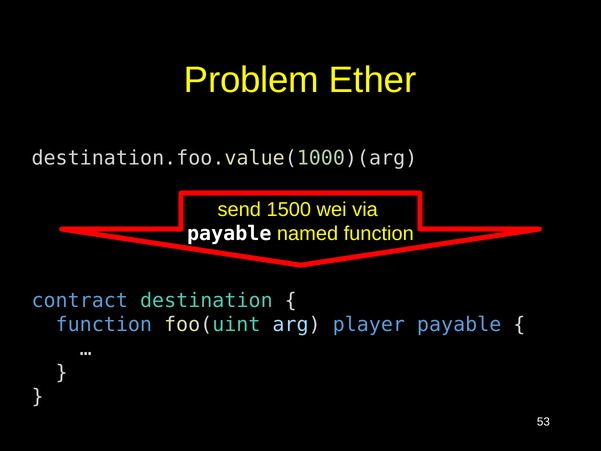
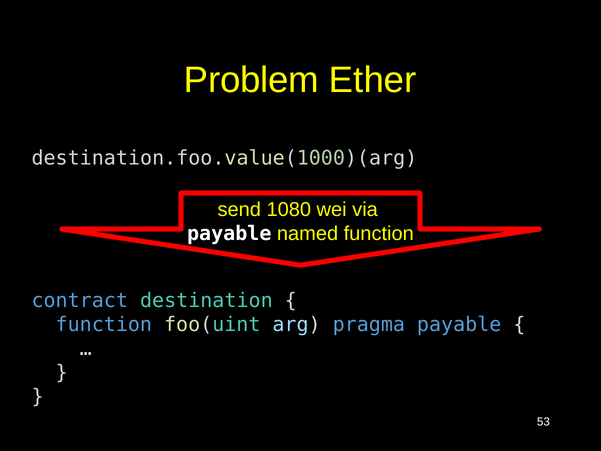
1500: 1500 -> 1080 (289, 209)
player: player -> pragma (369, 324)
